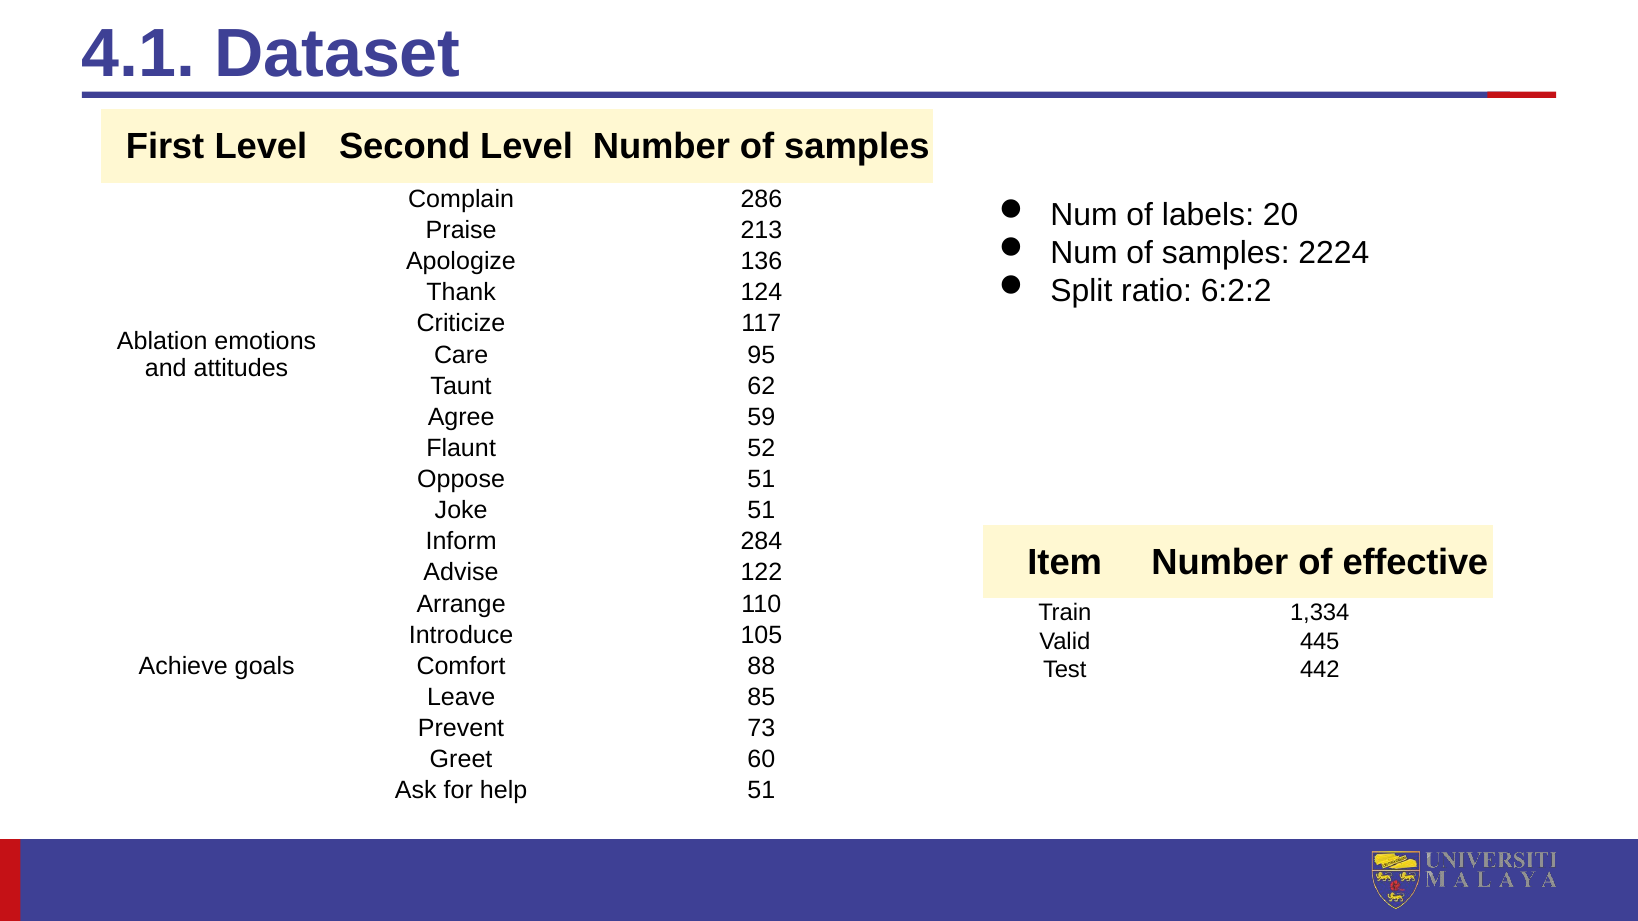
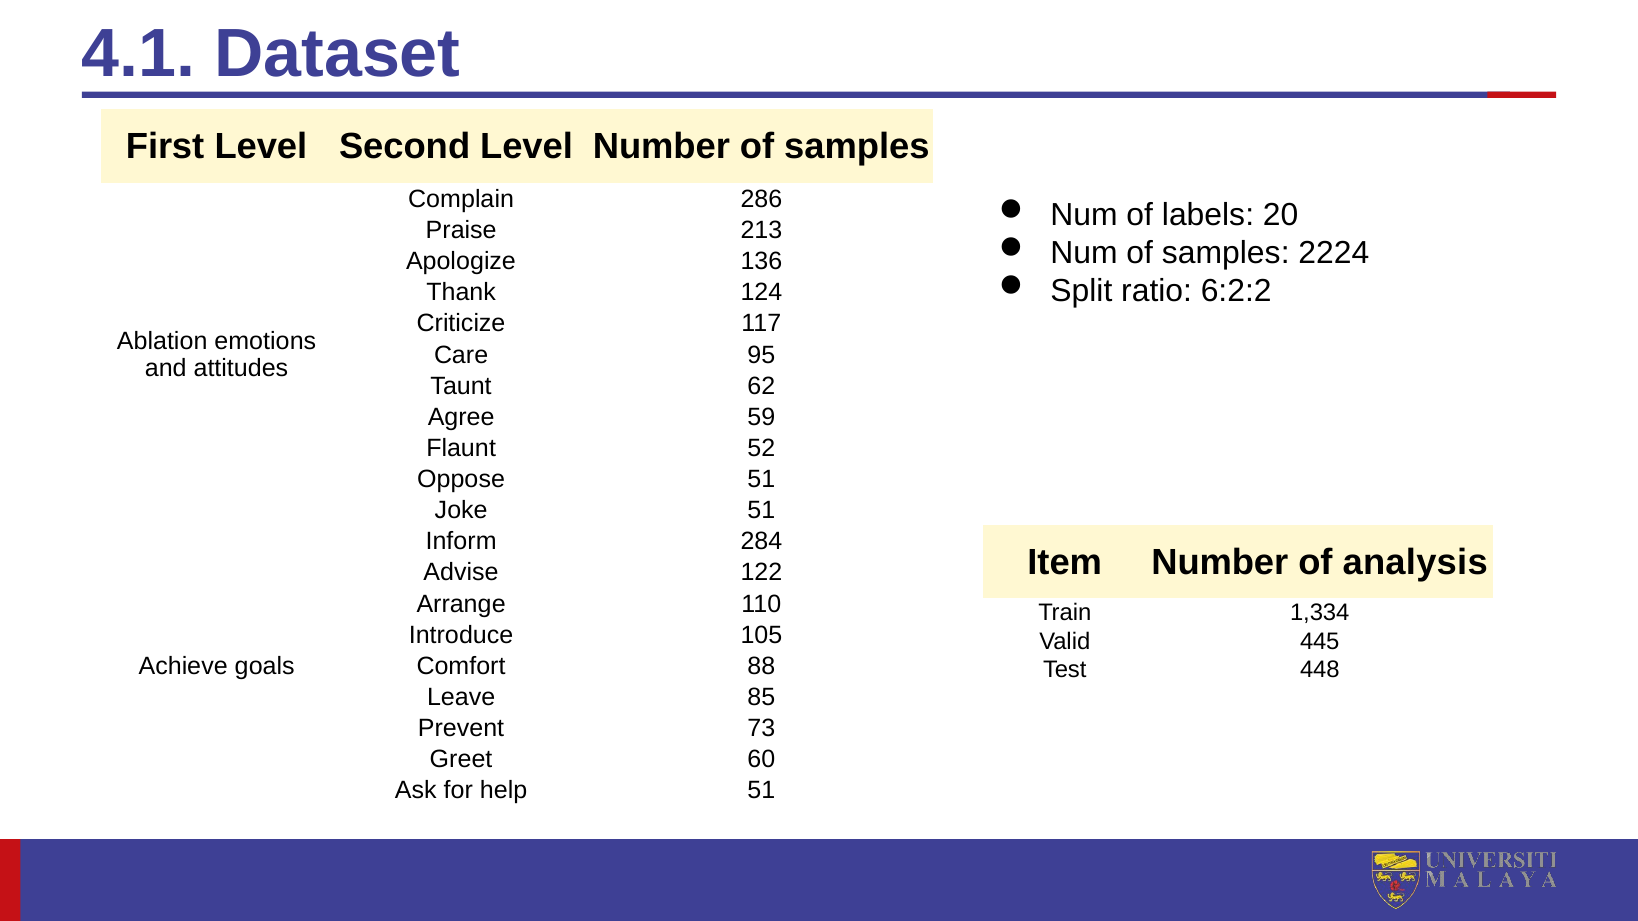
effective: effective -> analysis (1415, 563)
442: 442 -> 448 (1320, 670)
